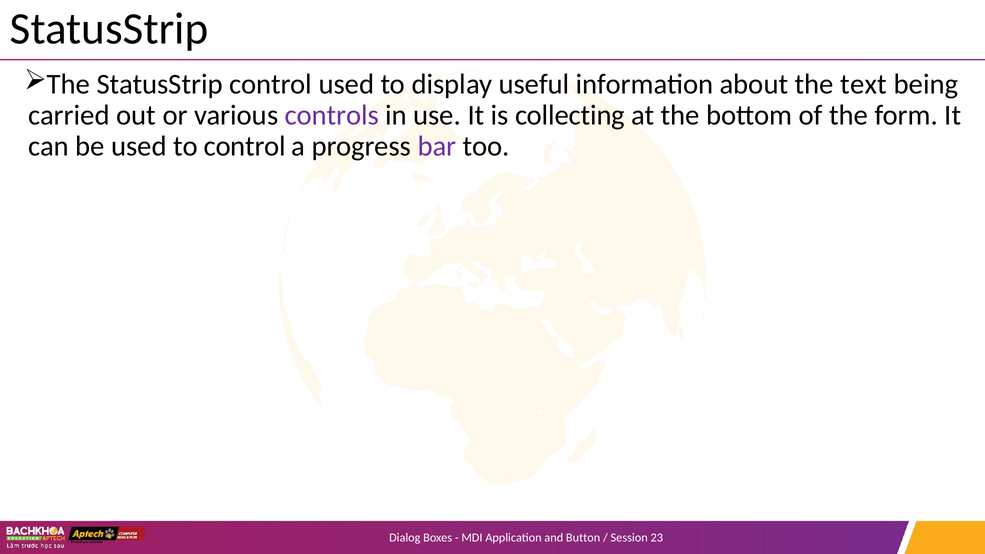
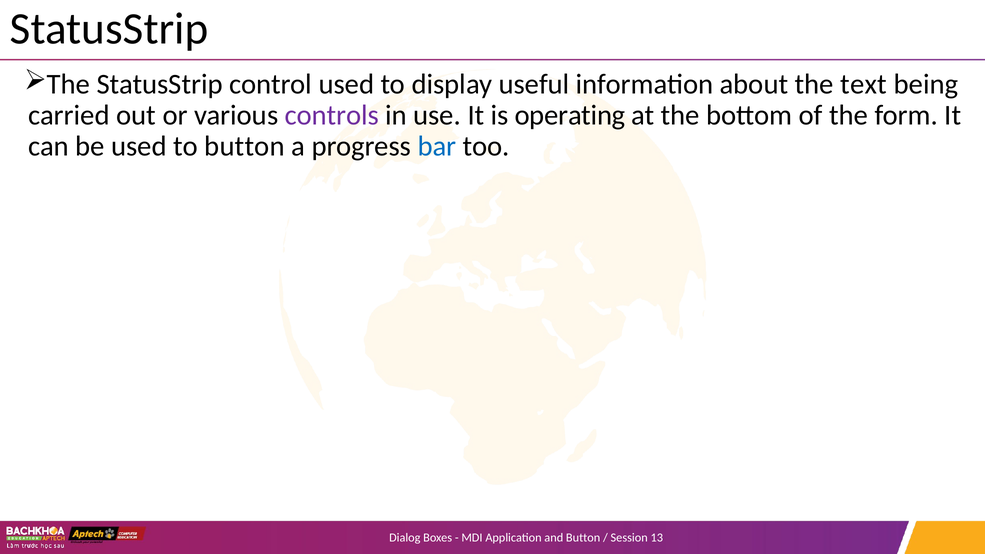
collecting: collecting -> operating (570, 115)
to control: control -> button (245, 146)
bar colour: purple -> blue (437, 146)
23: 23 -> 13 (657, 538)
